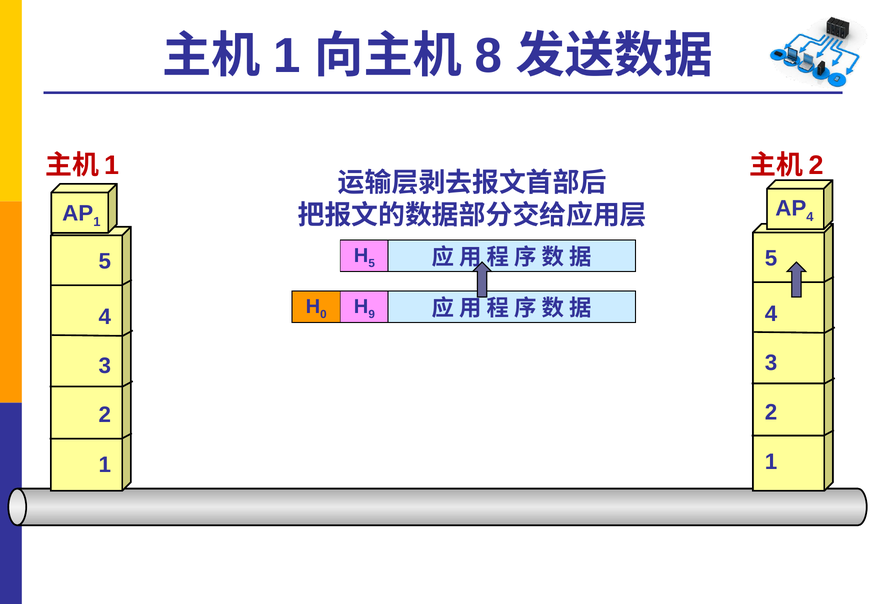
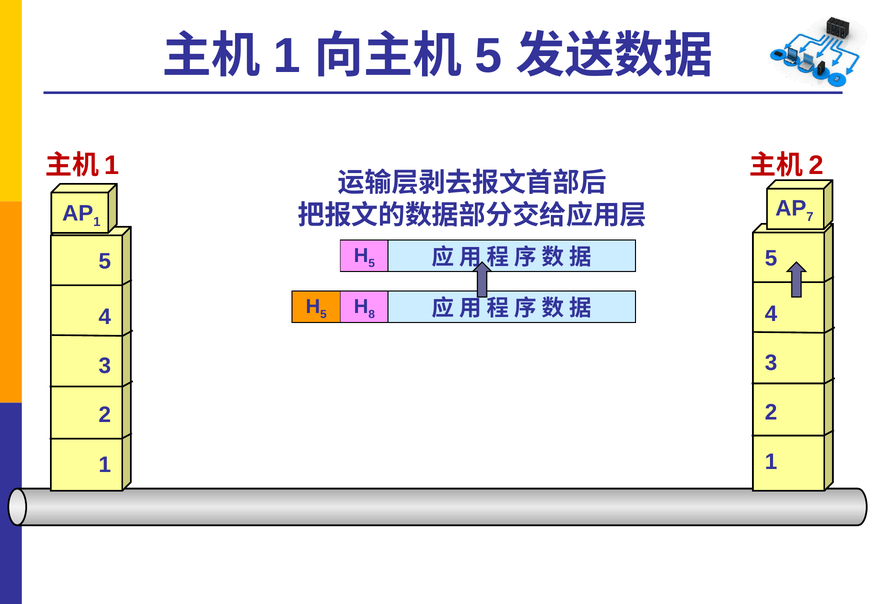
8: 8 -> 5 (488, 56)
4: 4 -> 7 (810, 217)
0: 0 -> 5 (323, 314)
9: 9 -> 8 (372, 314)
